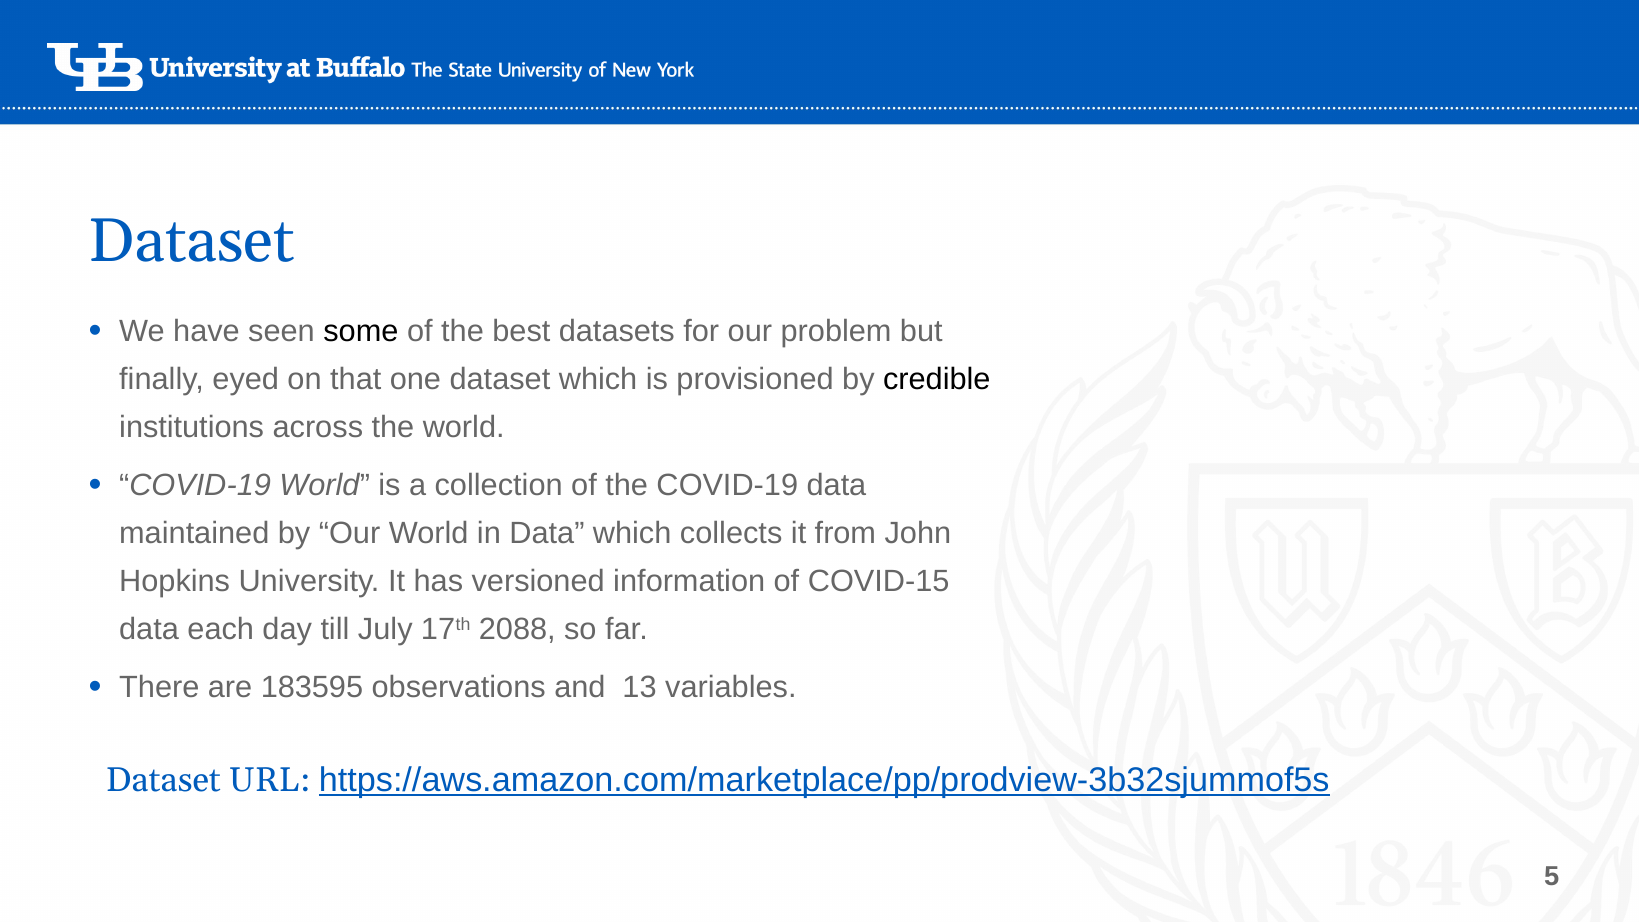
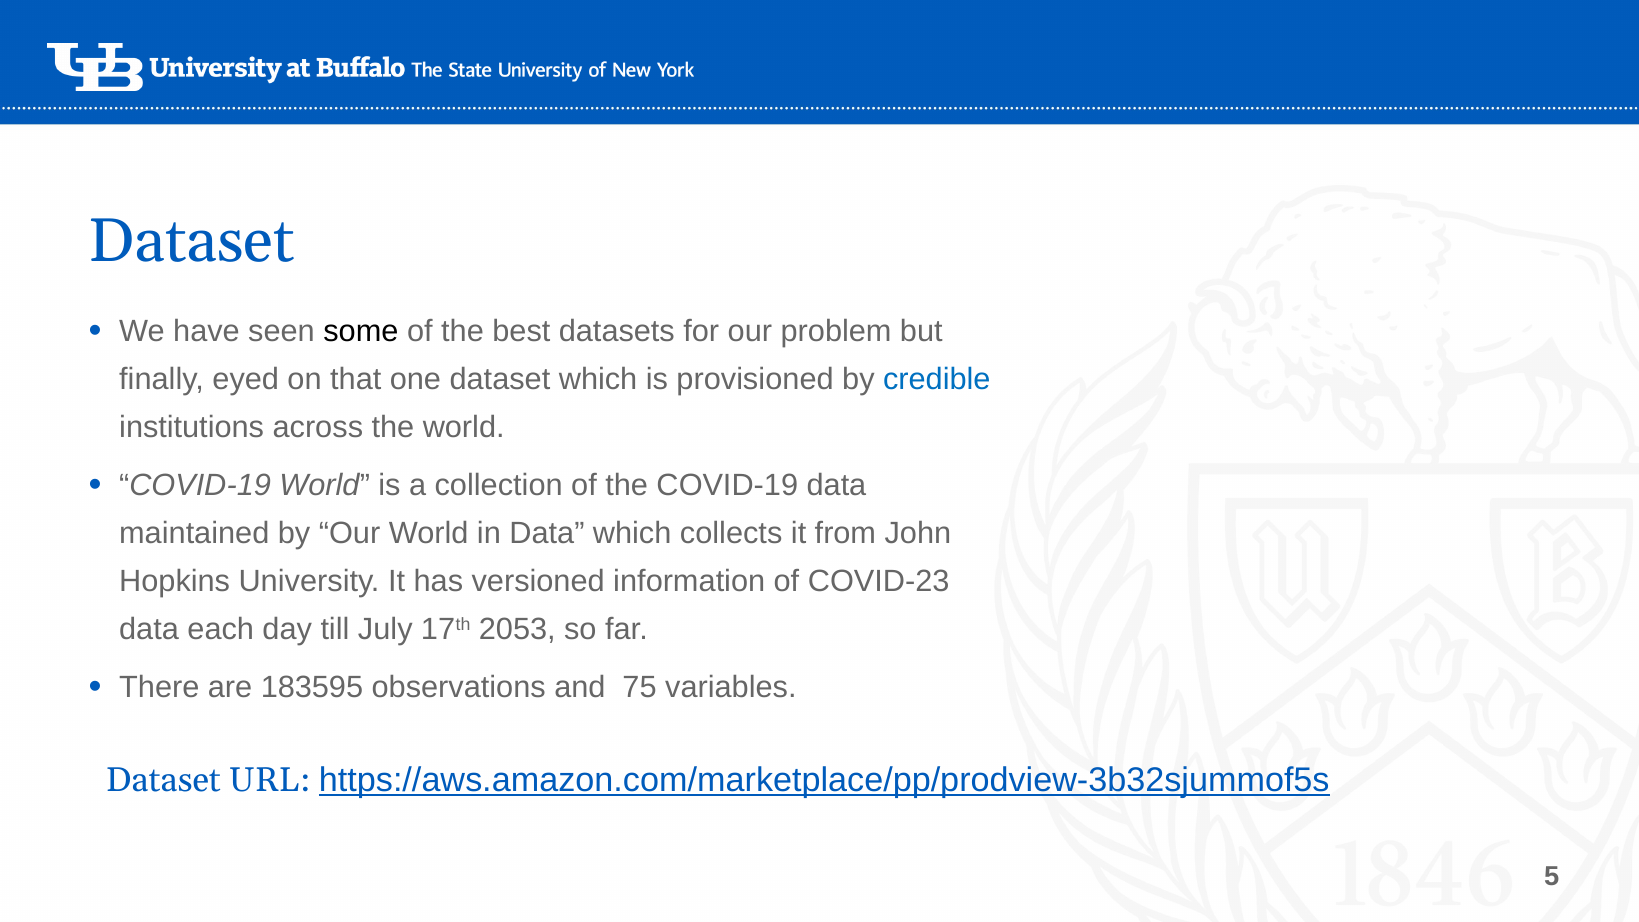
credible colour: black -> blue (937, 379)
COVID-15: COVID-15 -> COVID-23 (879, 581)
2088: 2088 -> 2053 (517, 629)
13: 13 -> 75 (640, 687)
